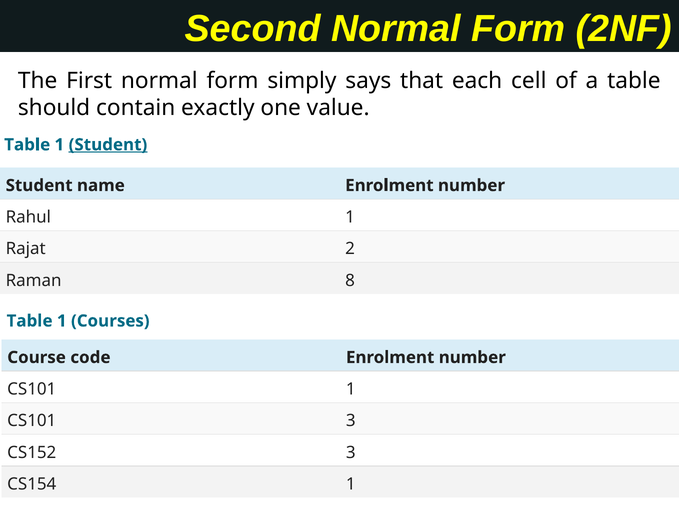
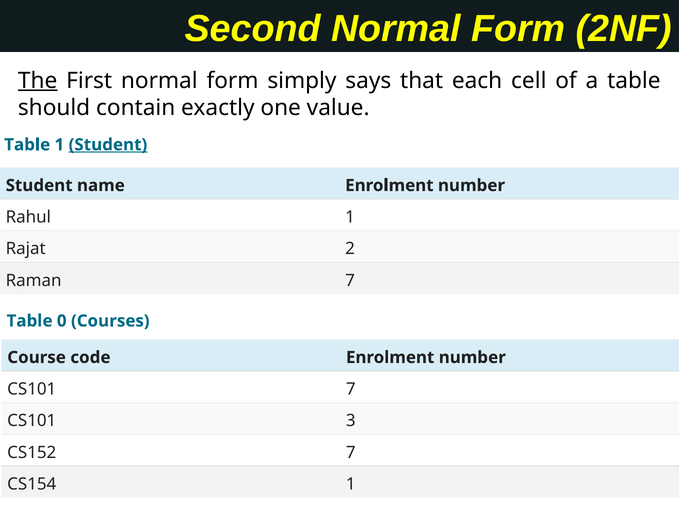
The underline: none -> present (38, 81)
Raman 8: 8 -> 7 (350, 281)
1: 1 -> 0 (62, 321)
CS101 1: 1 -> 7 (351, 389)
CS152 3: 3 -> 7 (351, 453)
